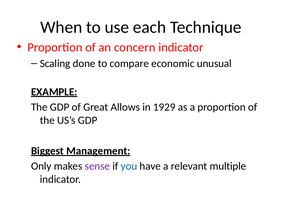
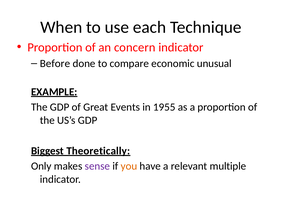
Scaling: Scaling -> Before (55, 64)
Allows: Allows -> Events (125, 107)
1929: 1929 -> 1955 (164, 107)
Management: Management -> Theoretically (98, 151)
you colour: blue -> orange (129, 167)
